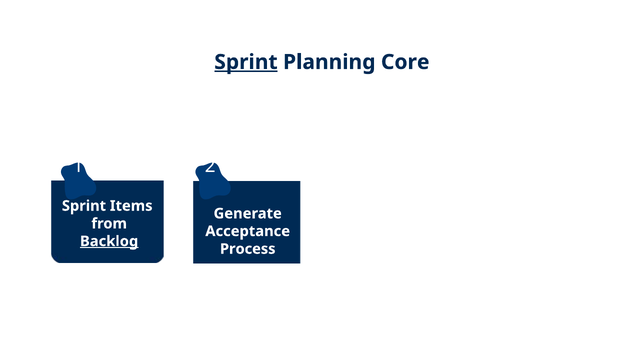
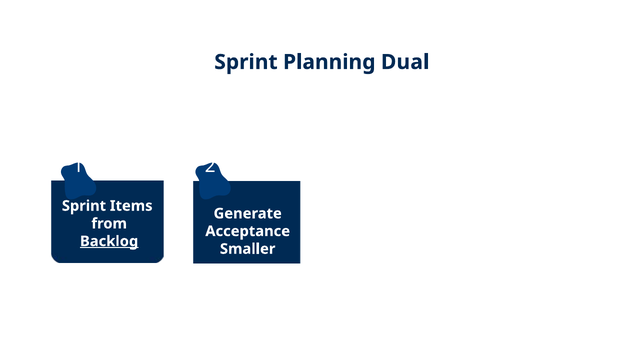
Sprint underline: present -> none (246, 62)
Core: Core -> Dual (405, 62)
Process: Process -> Smaller (248, 249)
